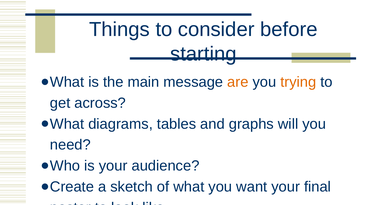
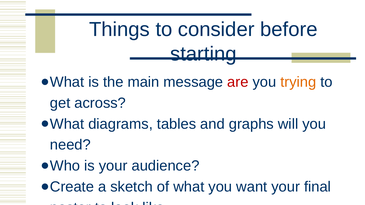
are colour: orange -> red (238, 82)
